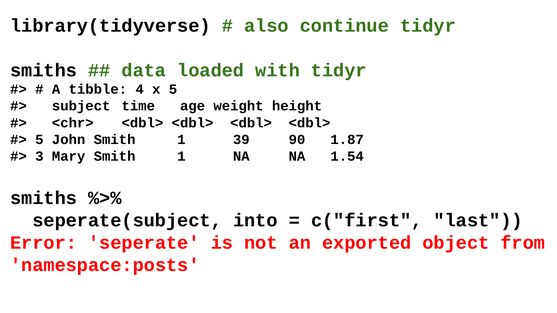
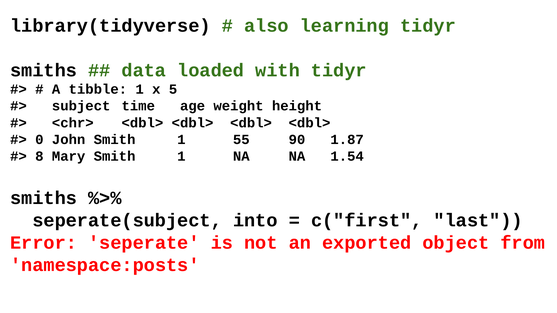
continue: continue -> learning (344, 26)
tibble 4: 4 -> 1 (140, 89)
5: 5 -> 0 (39, 140)
39: 39 -> 55 (241, 140)
3: 3 -> 8 (39, 156)
